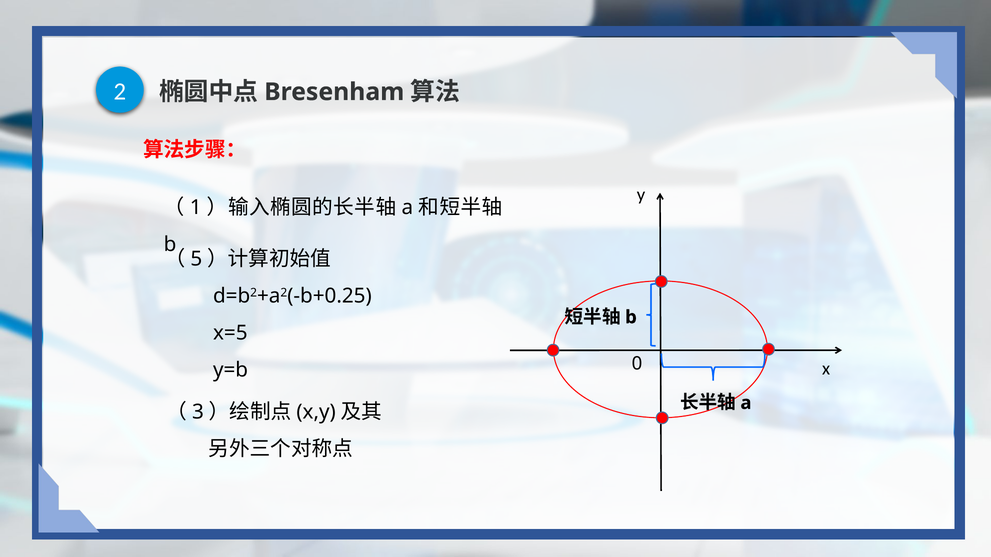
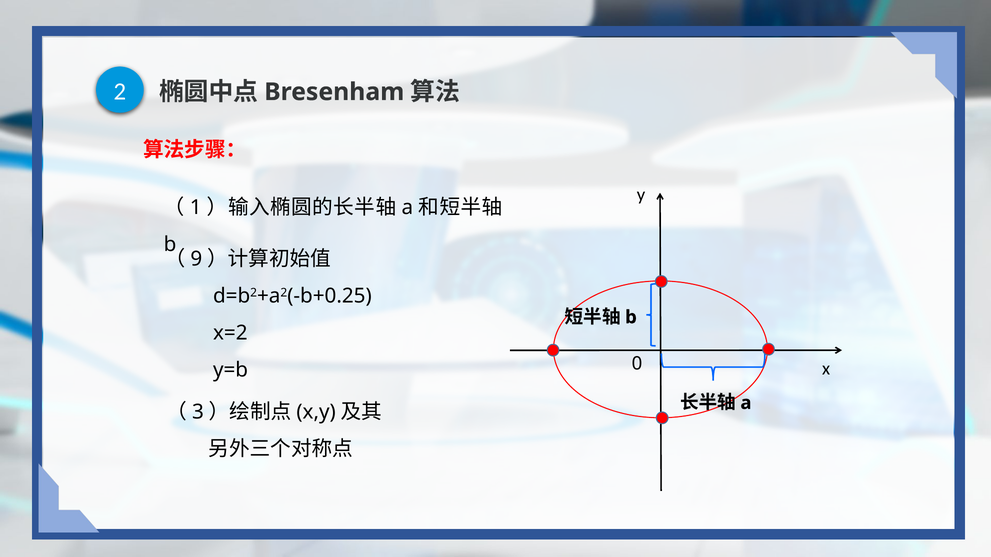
5: 5 -> 9 (196, 259)
x=5: x=5 -> x=2 (230, 333)
